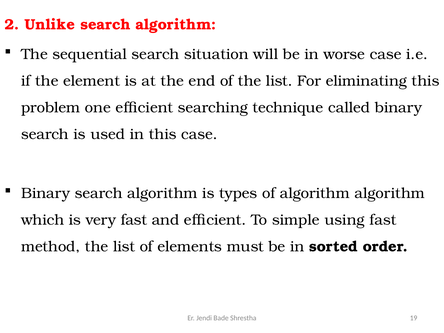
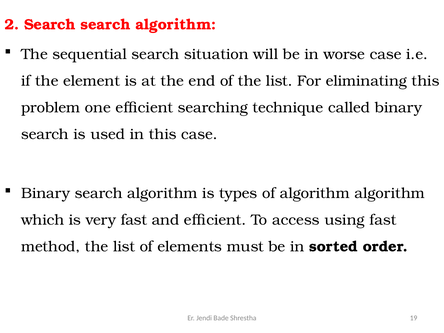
2 Unlike: Unlike -> Search (50, 25)
simple: simple -> access (296, 220)
